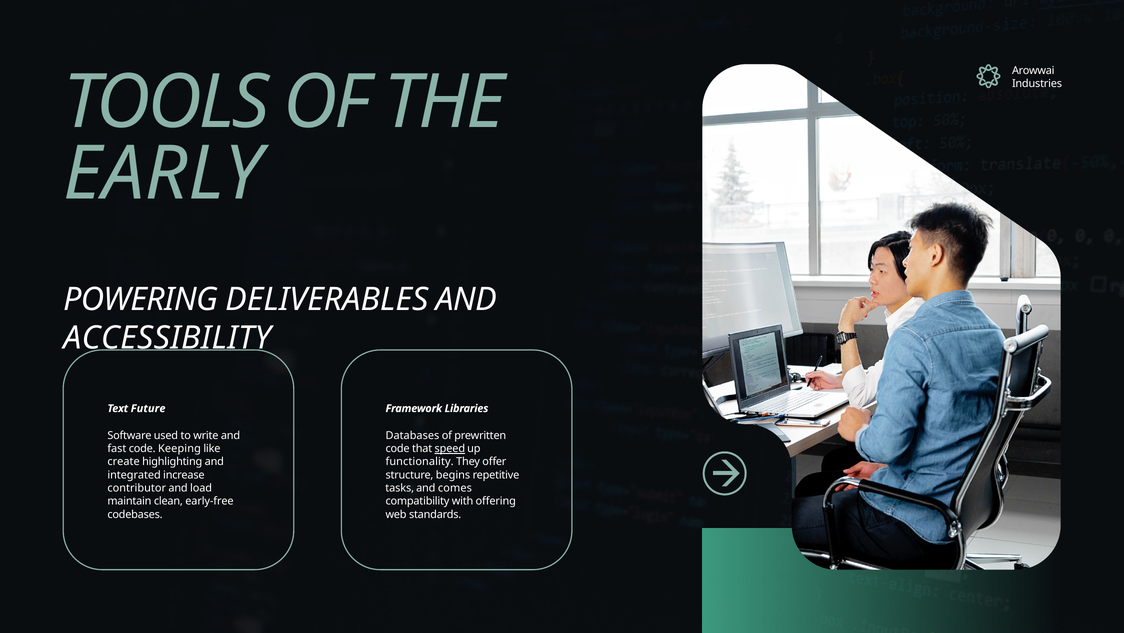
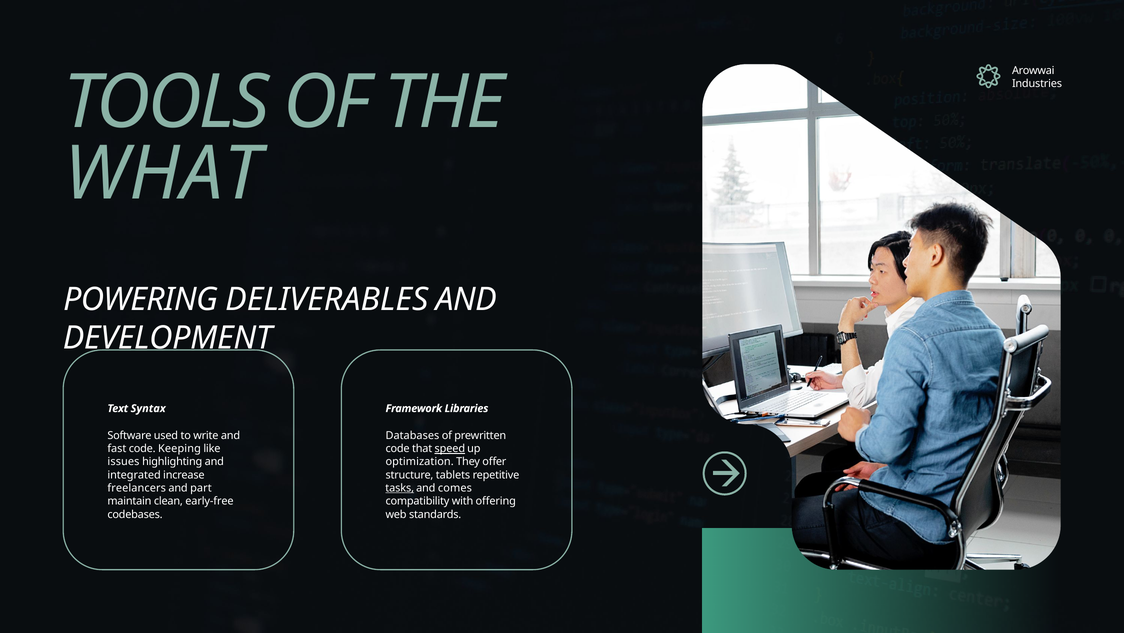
EARLY: EARLY -> WHAT (163, 174)
ACCESSIBILITY: ACCESSIBILITY -> DEVELOPMENT (167, 338)
Future: Future -> Syntax (148, 408)
create: create -> issues (123, 461)
functionality: functionality -> optimization (420, 461)
begins: begins -> tablets (453, 474)
contributor: contributor -> freelancers (137, 488)
load: load -> part (201, 488)
tasks underline: none -> present (400, 488)
